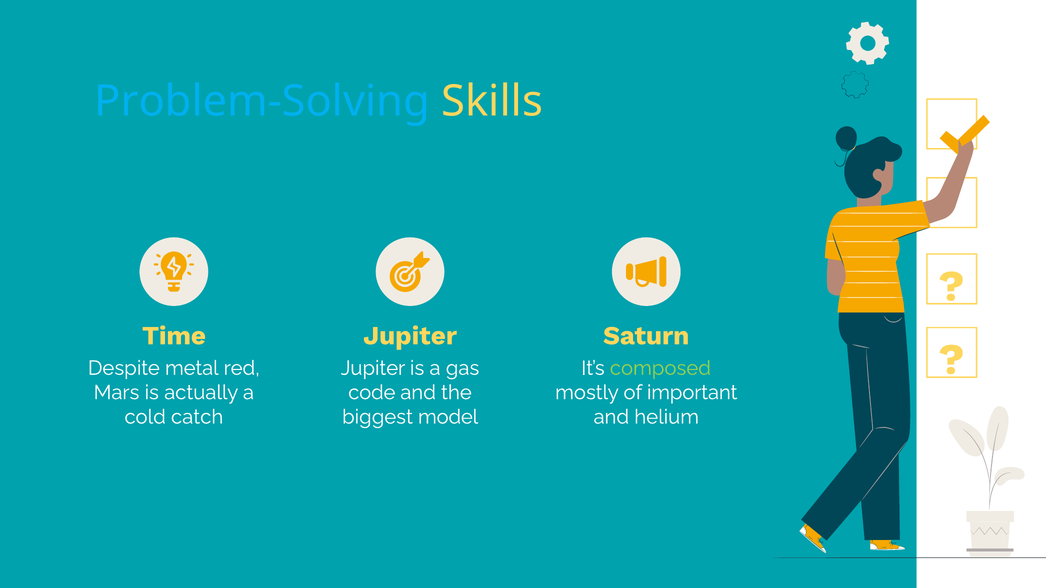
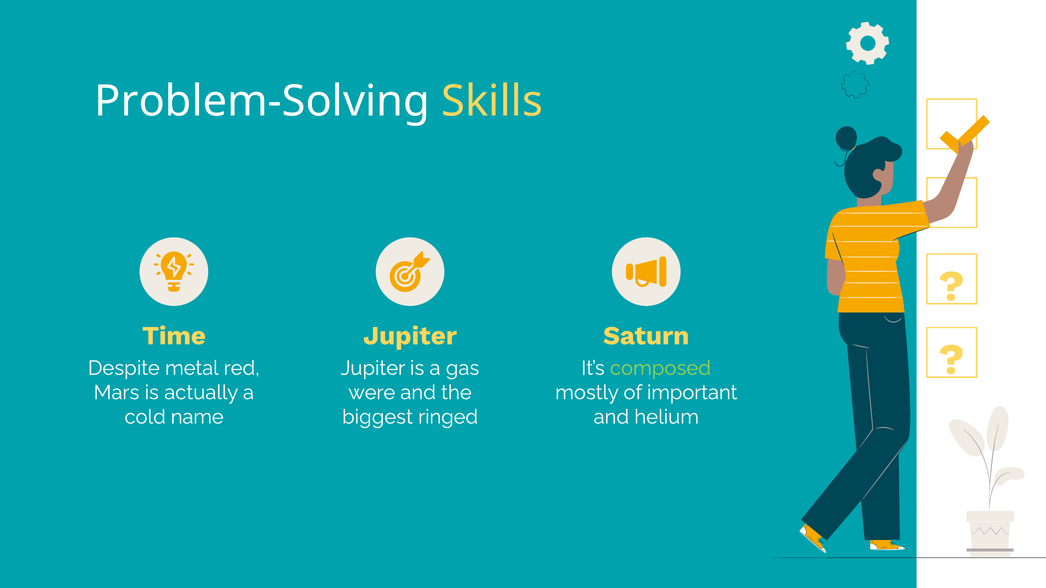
Problem-Solving colour: light blue -> white (262, 101)
code: code -> were (372, 393)
catch: catch -> name (197, 417)
model: model -> ringed (448, 417)
